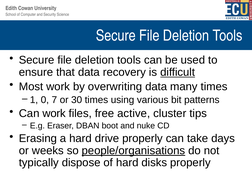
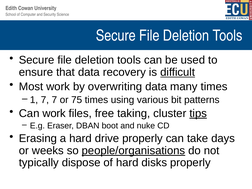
0: 0 -> 7 (45, 100)
30: 30 -> 75 (77, 100)
active: active -> taking (134, 113)
tips underline: none -> present (198, 113)
